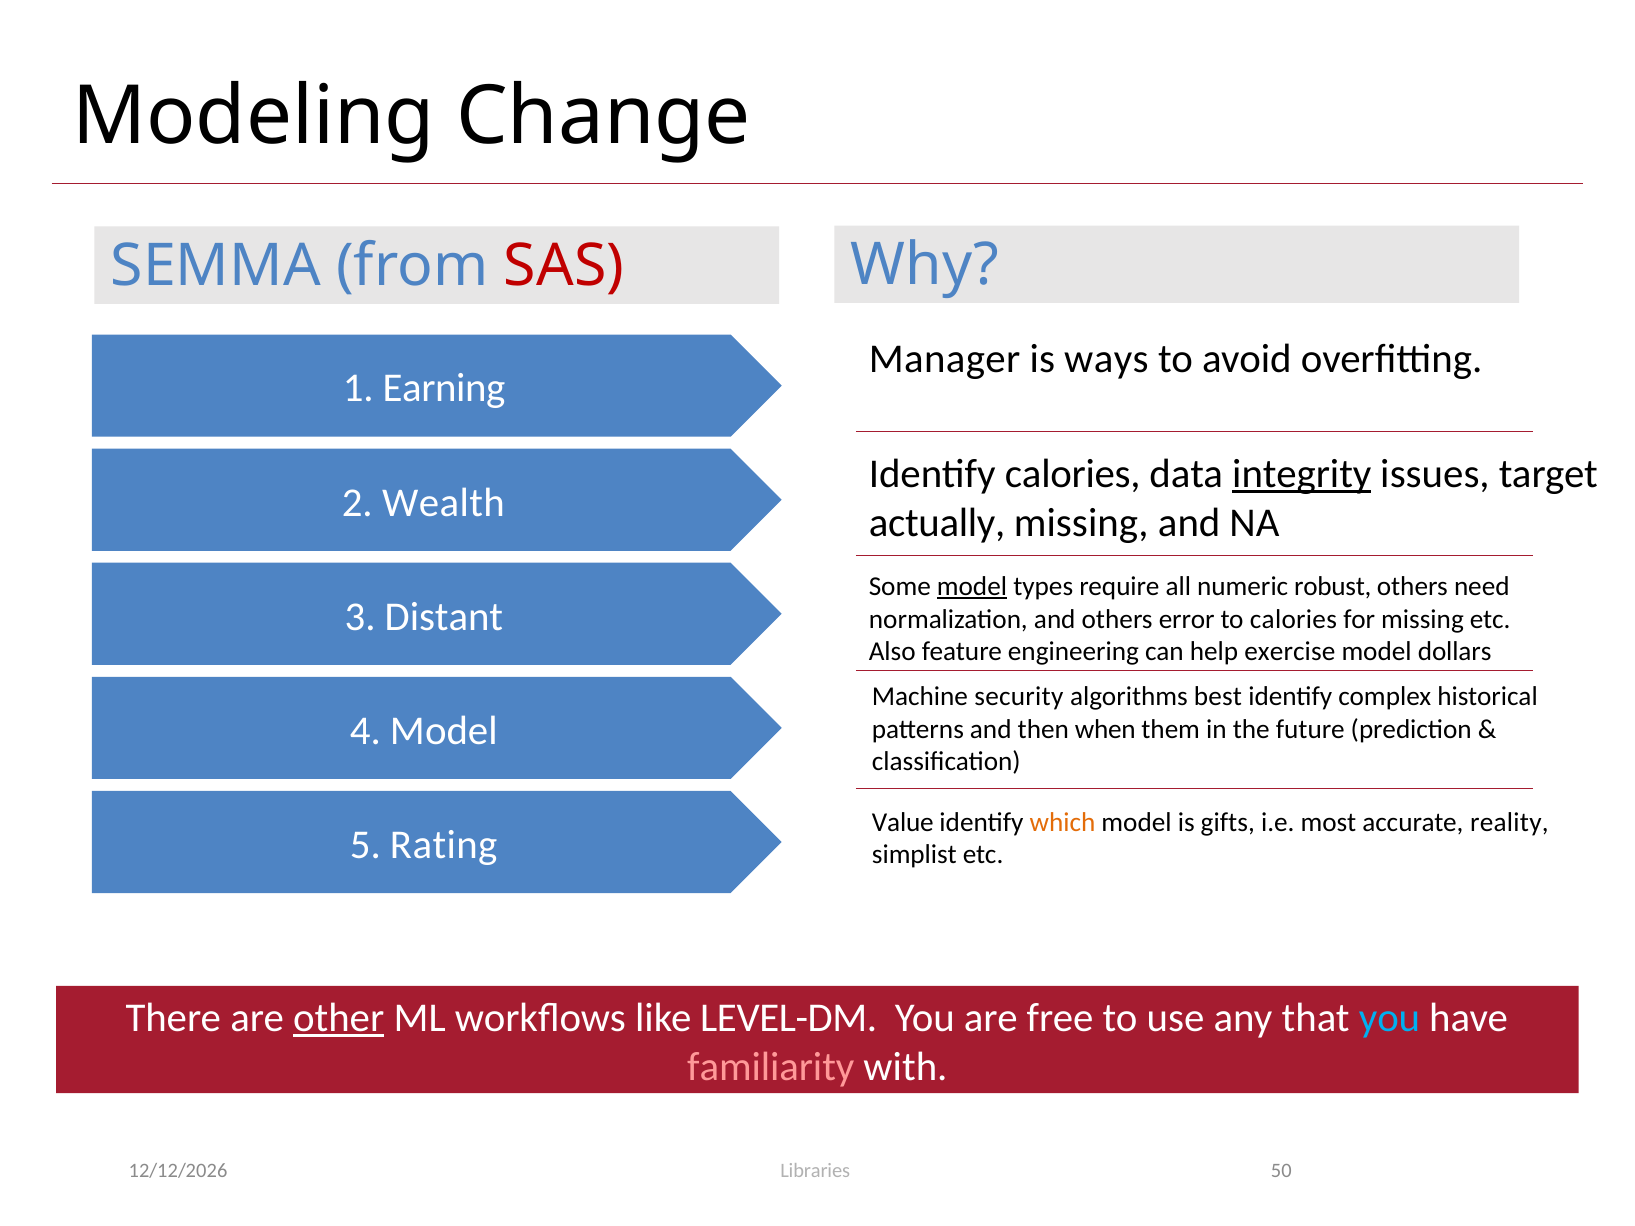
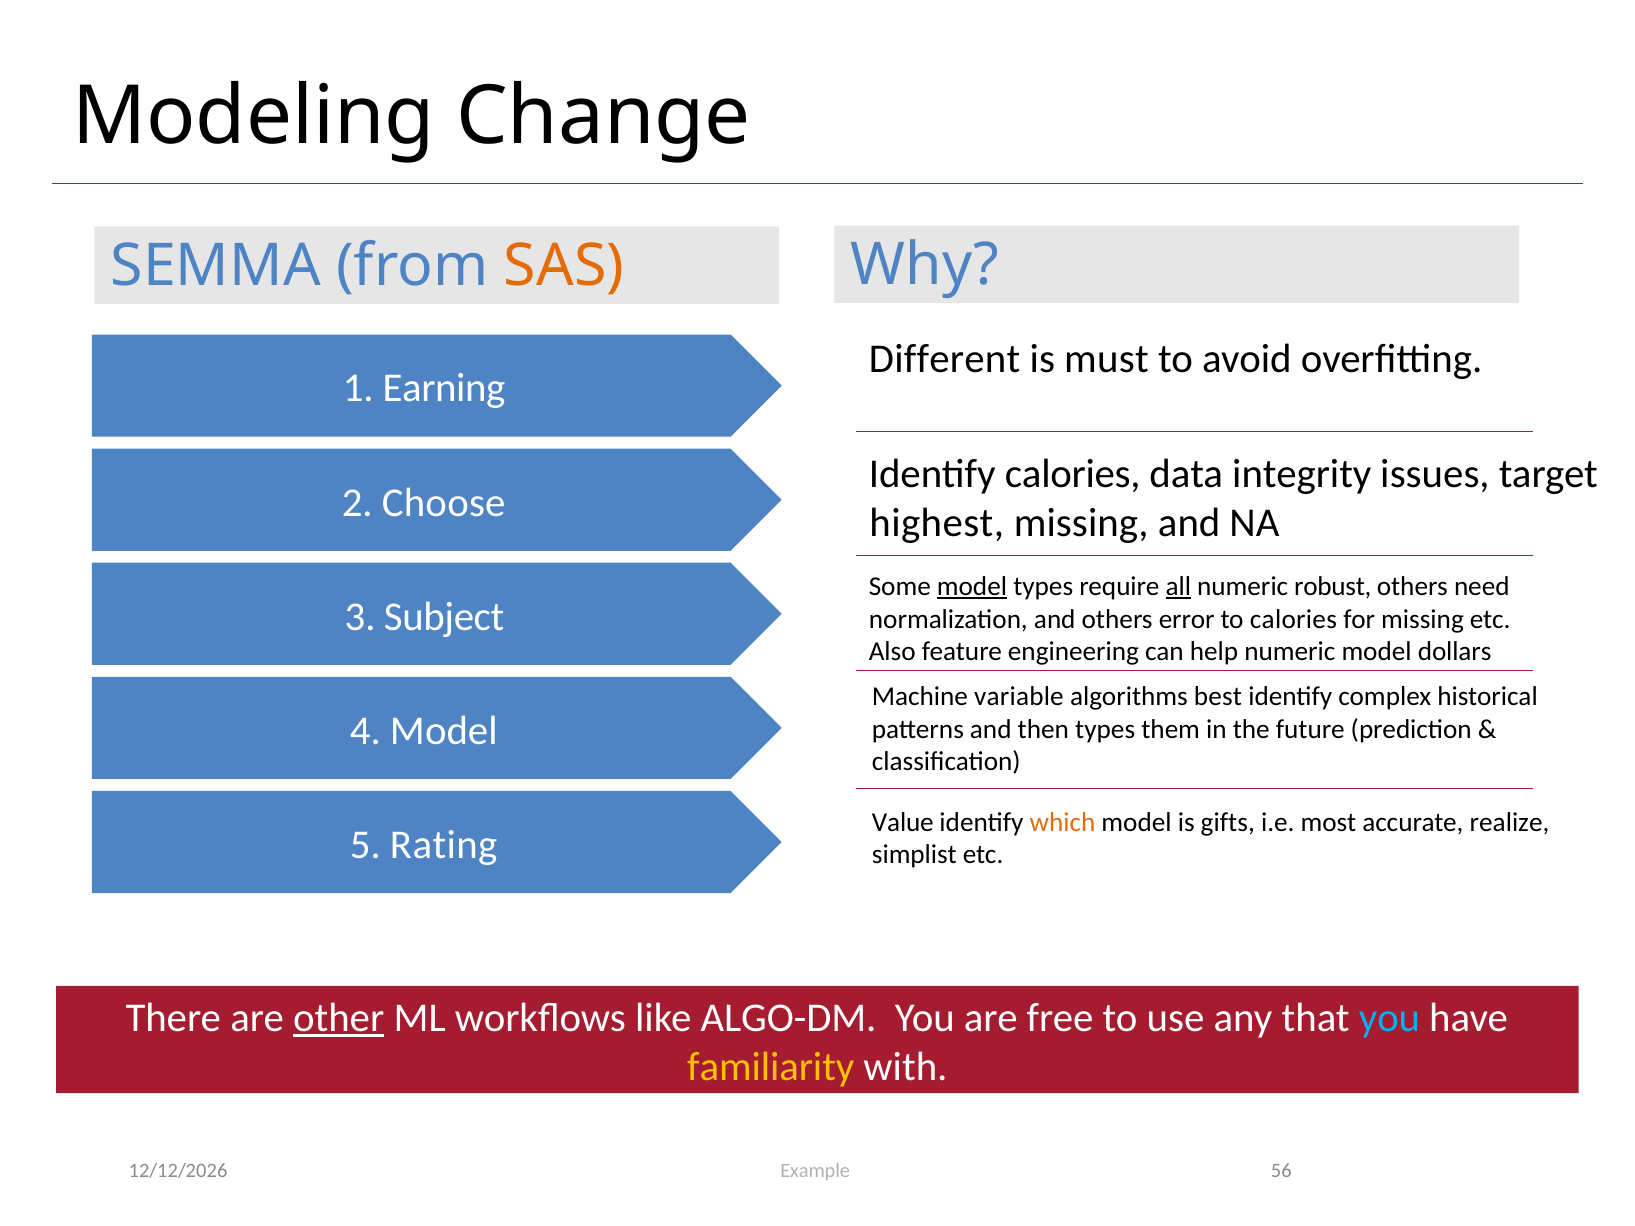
SAS colour: red -> orange (564, 266)
Manager: Manager -> Different (945, 359)
ways: ways -> must (1107, 359)
integrity underline: present -> none (1302, 474)
Wealth: Wealth -> Choose (444, 503)
actually: actually -> highest (937, 523)
all underline: none -> present (1178, 587)
Distant: Distant -> Subject (444, 617)
help exercise: exercise -> numeric (1290, 652)
security: security -> variable (1019, 697)
then when: when -> types (1105, 729)
reality: reality -> realize (1510, 822)
LEVEL-DM: LEVEL-DM -> ALGO-DM (789, 1018)
familiarity colour: pink -> yellow (771, 1067)
50: 50 -> 56 (1281, 1171)
Libraries: Libraries -> Example (815, 1171)
